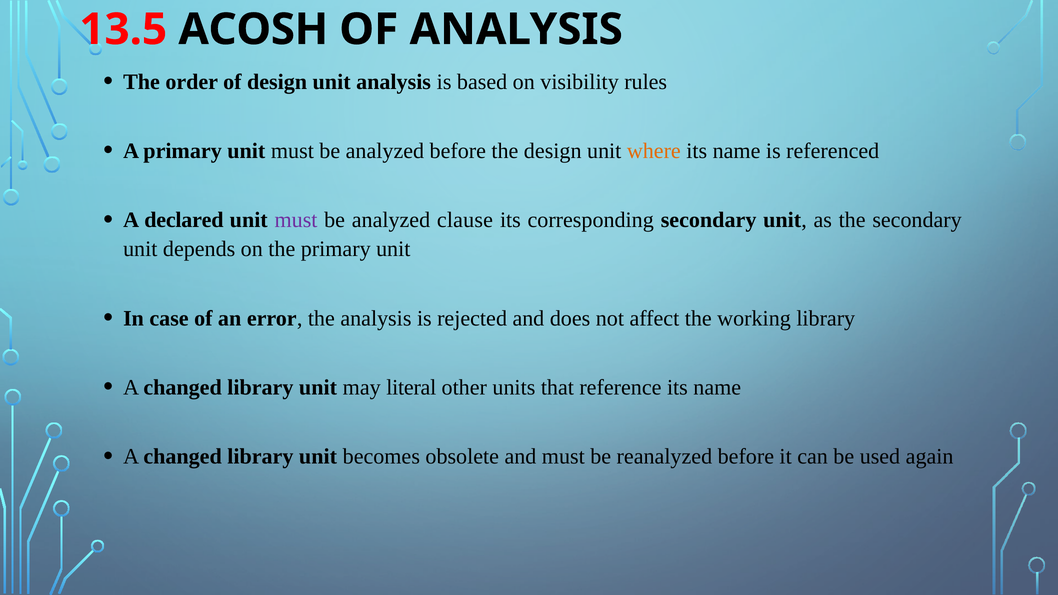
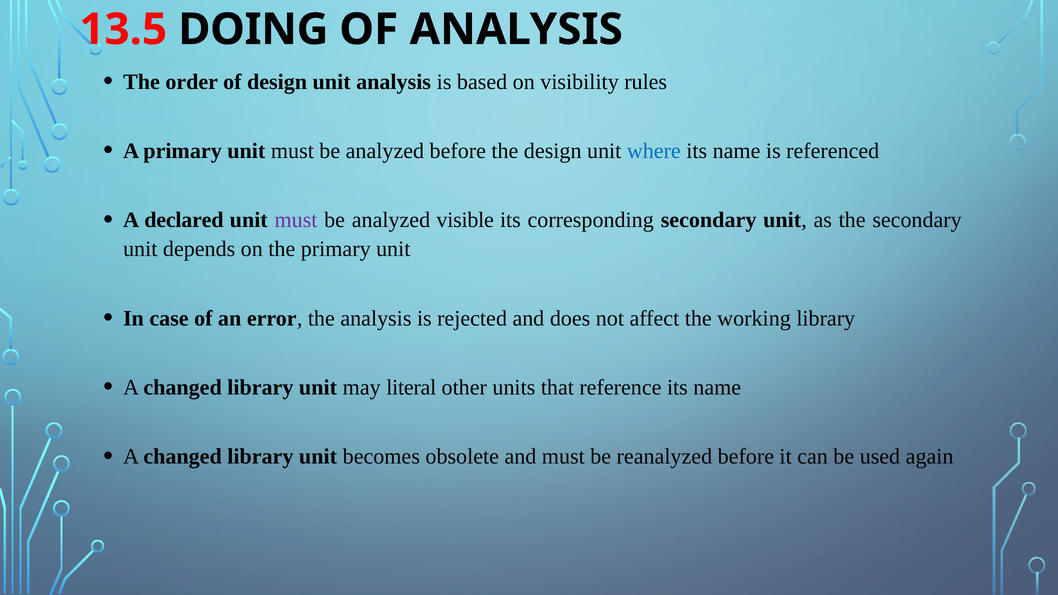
ACOSH: ACOSH -> DOING (253, 30)
where colour: orange -> blue (654, 151)
clause: clause -> visible (465, 220)
